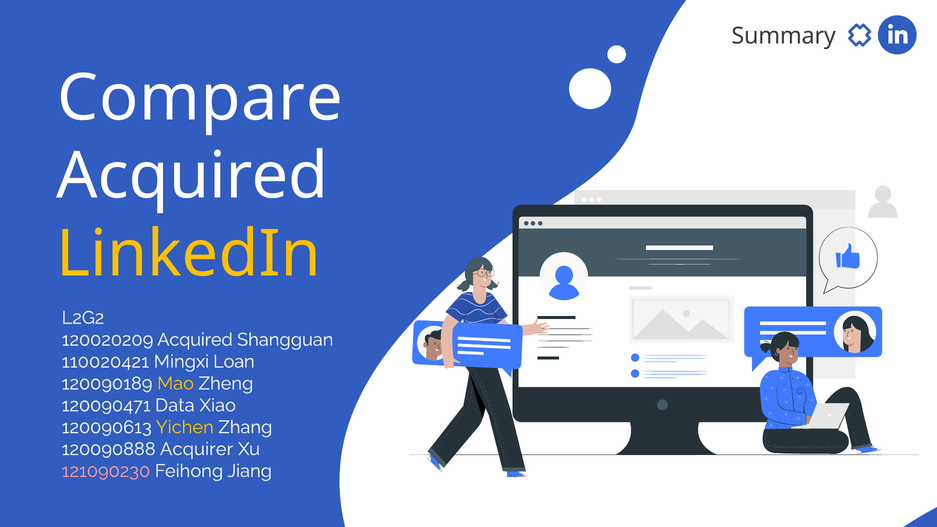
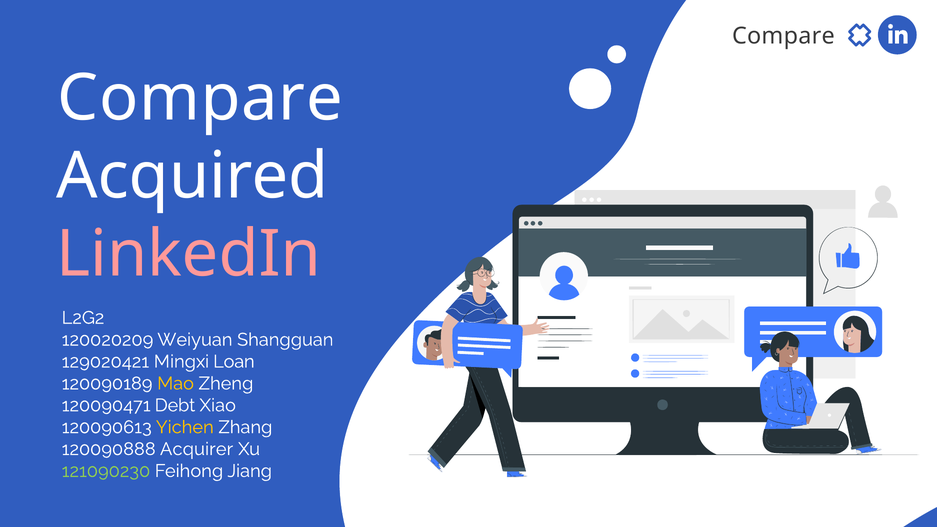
Summary: Summary -> Compare (783, 36)
LinkedIn colour: yellow -> pink (189, 254)
120020209 Acquired: Acquired -> Weiyuan (195, 340)
110020421: 110020421 -> 129020421 (105, 362)
Data: Data -> Debt (175, 405)
121090230 colour: pink -> light green (106, 471)
